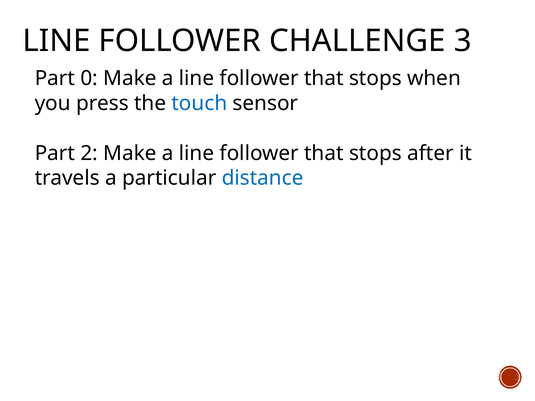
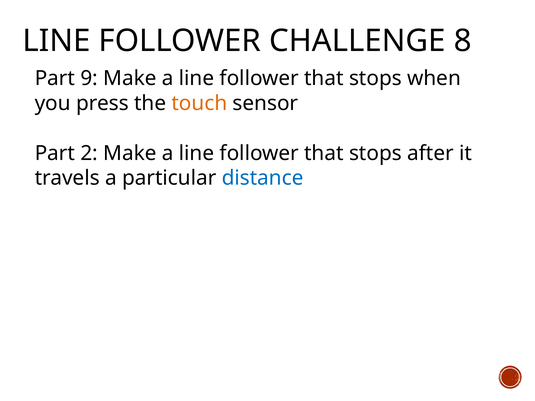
3: 3 -> 8 (463, 41)
0: 0 -> 9 (89, 78)
touch colour: blue -> orange (199, 103)
